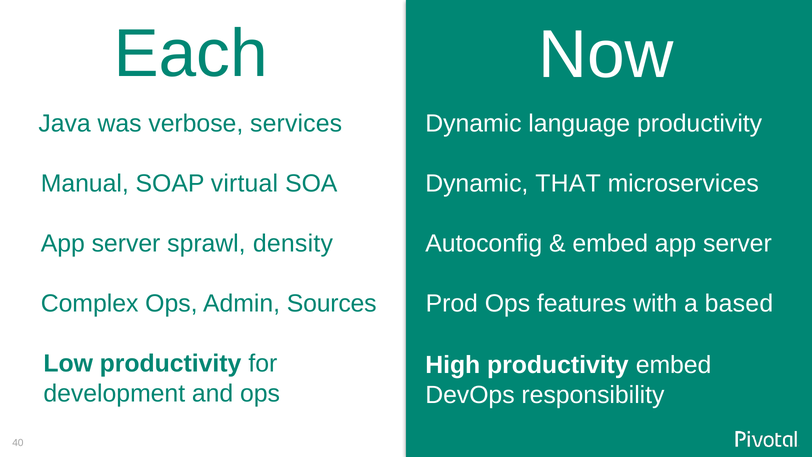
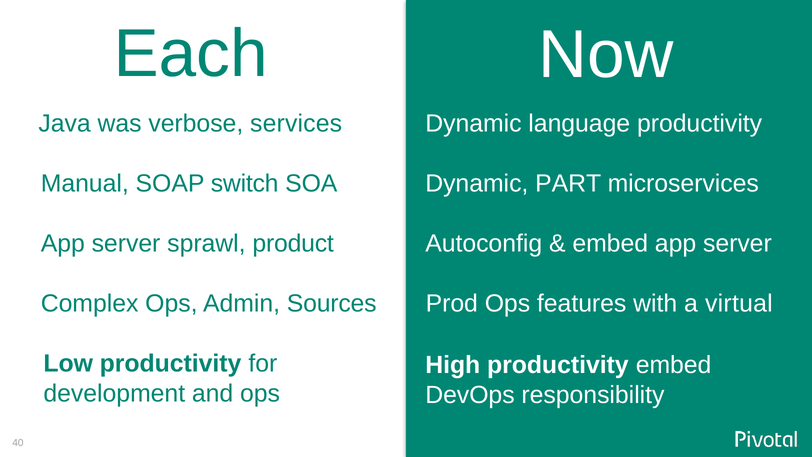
virtual: virtual -> switch (245, 184)
THAT: THAT -> PART (568, 184)
density: density -> product (293, 244)
based: based -> virtual (739, 304)
